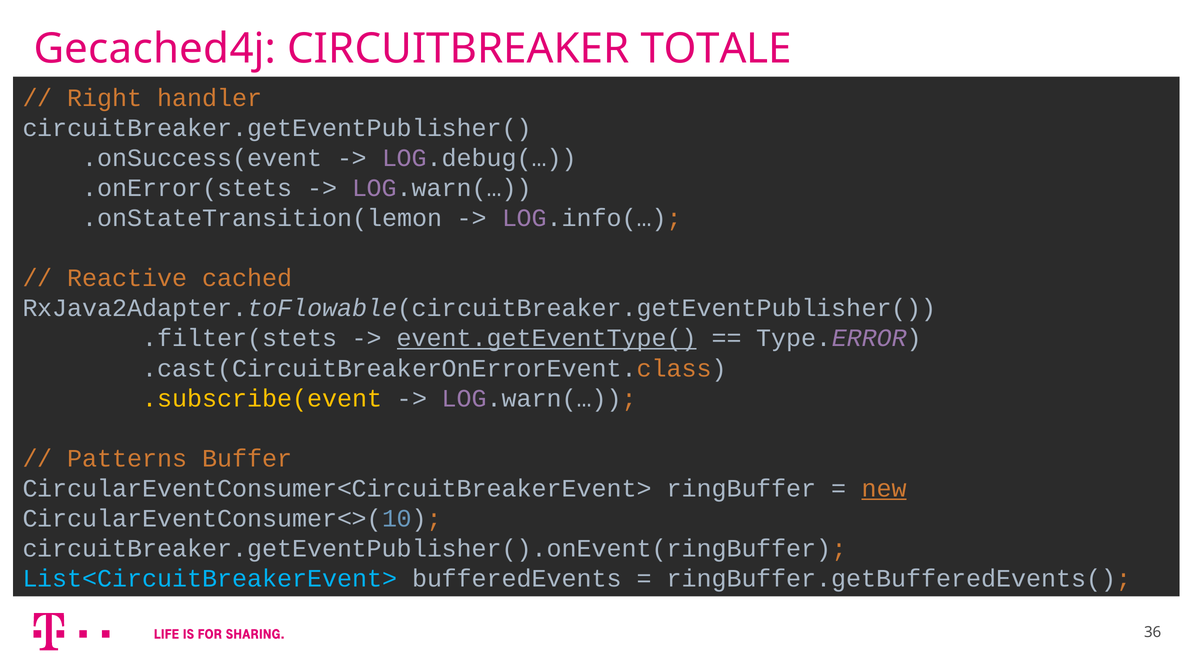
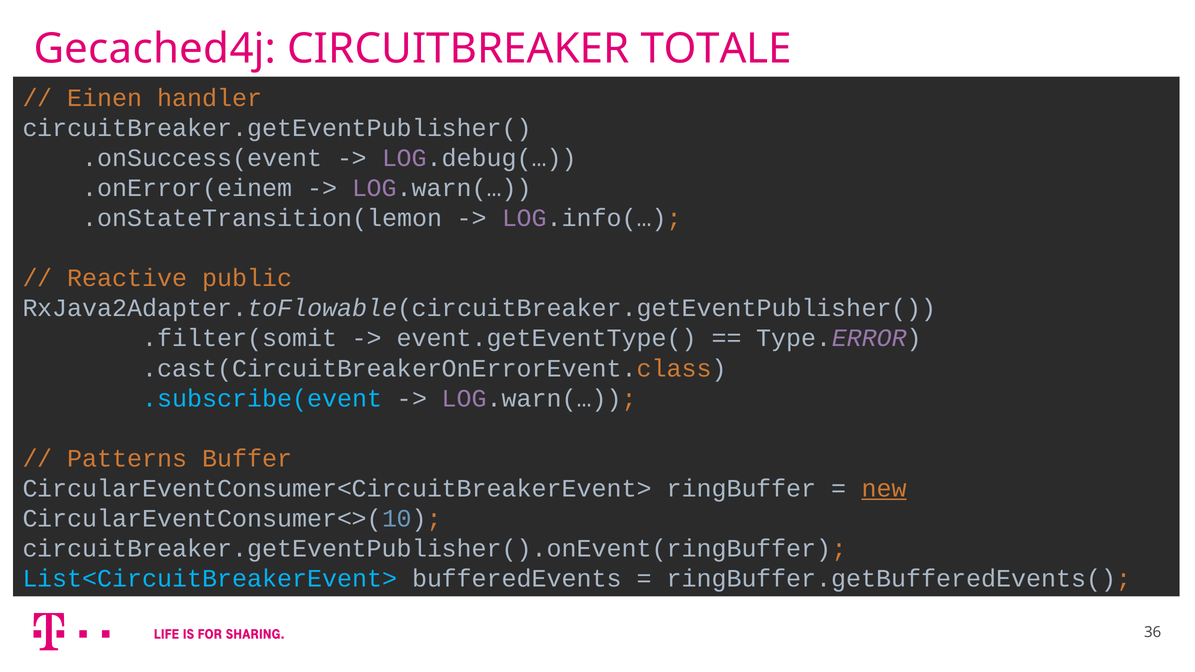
Right: Right -> Einen (105, 98)
.onError(stets: .onError(stets -> .onError(einem (187, 188)
cached: cached -> public (247, 278)
.filter(stets: .filter(stets -> .filter(somit (240, 338)
event.getEventType( underline: present -> none (547, 338)
.subscribe(event colour: yellow -> light blue (262, 398)
